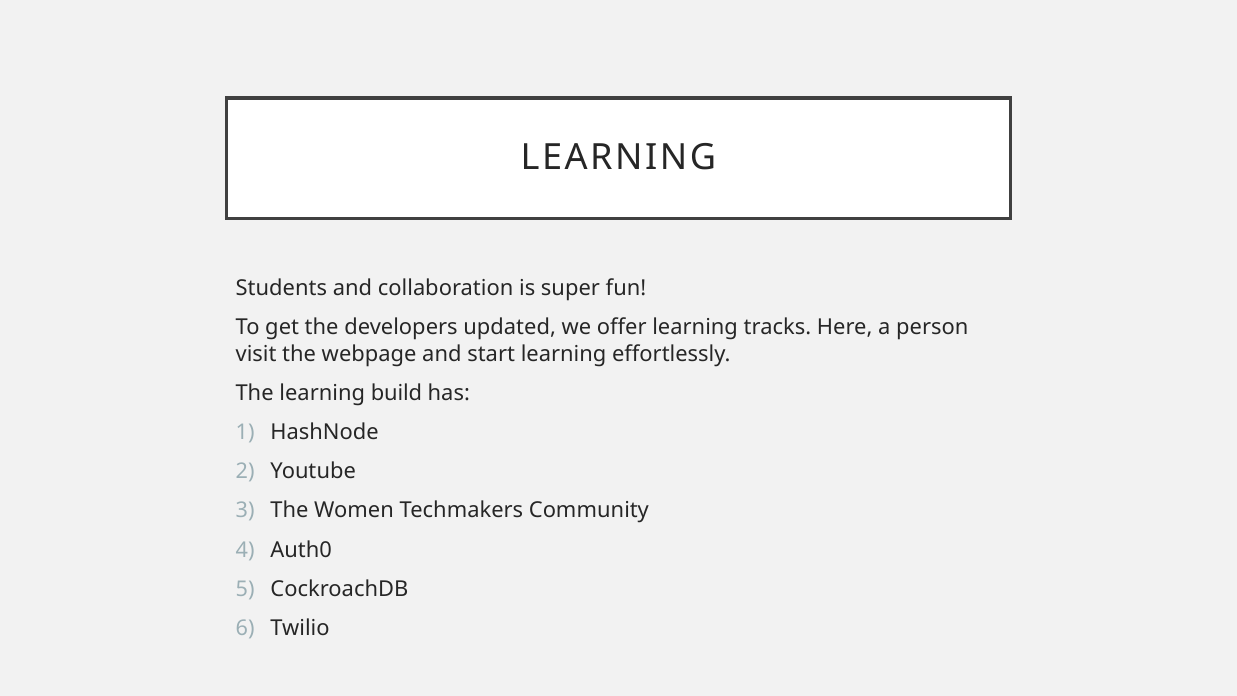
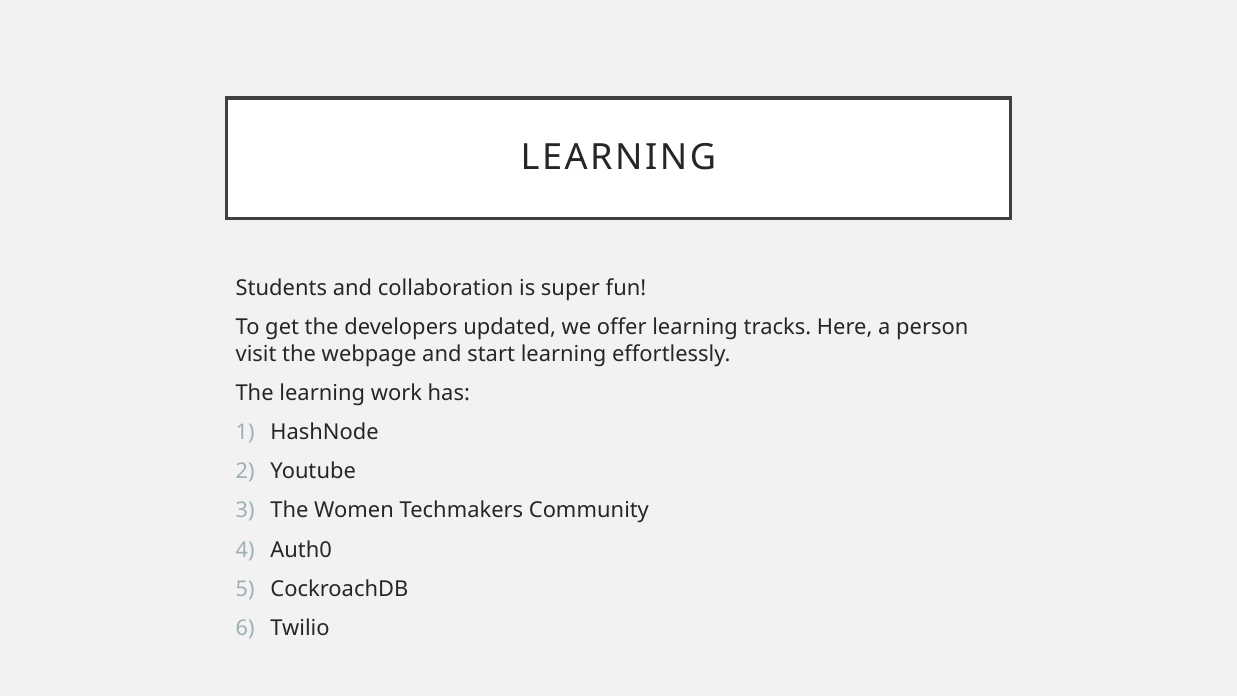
build: build -> work (396, 393)
